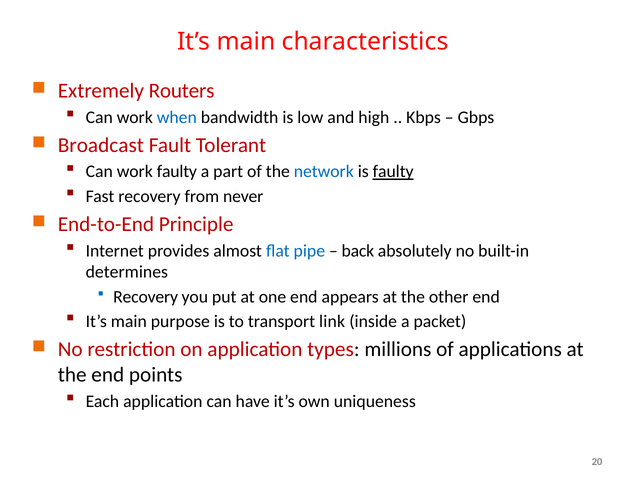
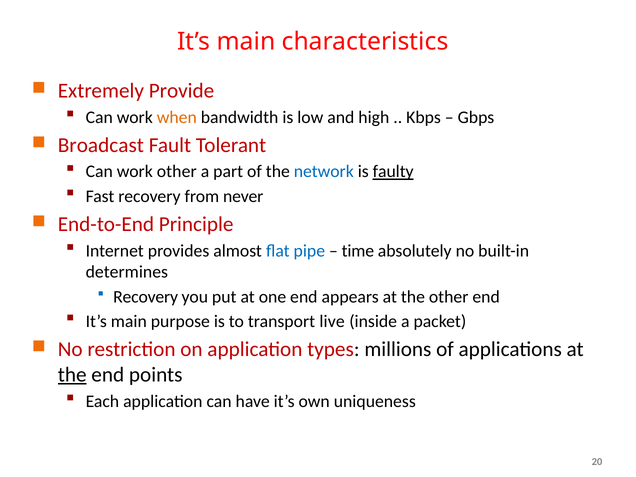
Routers: Routers -> Provide (181, 91)
when colour: blue -> orange (177, 117)
work faulty: faulty -> other (177, 172)
back: back -> time (358, 251)
link: link -> live (332, 321)
the underline: none -> present (72, 375)
